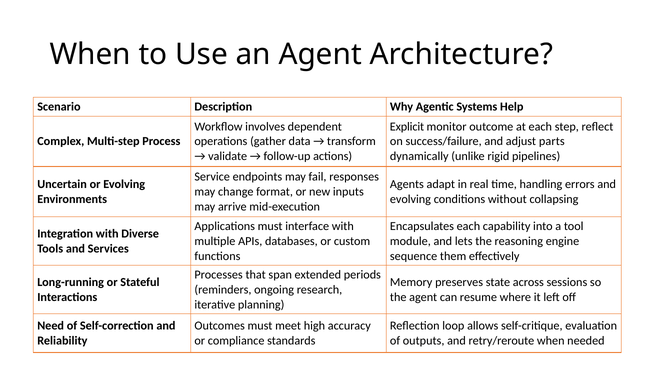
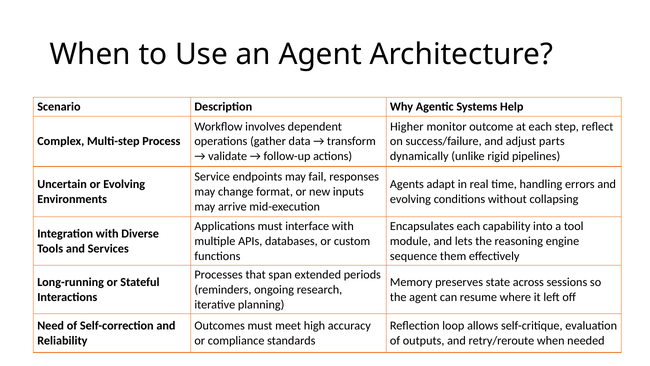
Explicit: Explicit -> Higher (407, 126)
